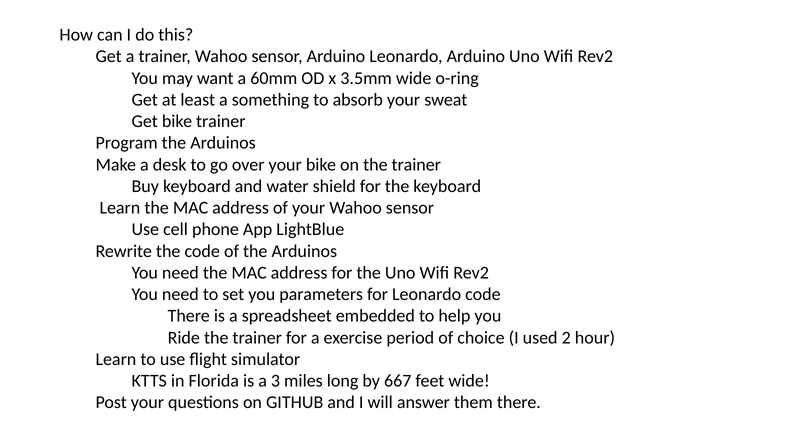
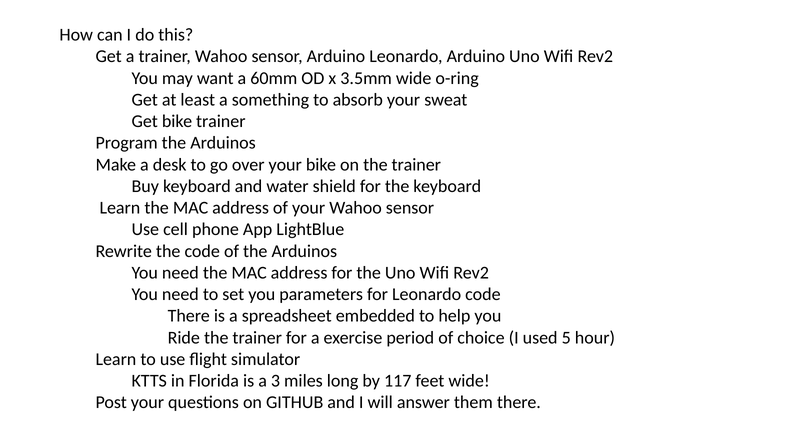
2: 2 -> 5 (566, 338)
667: 667 -> 117 (398, 381)
